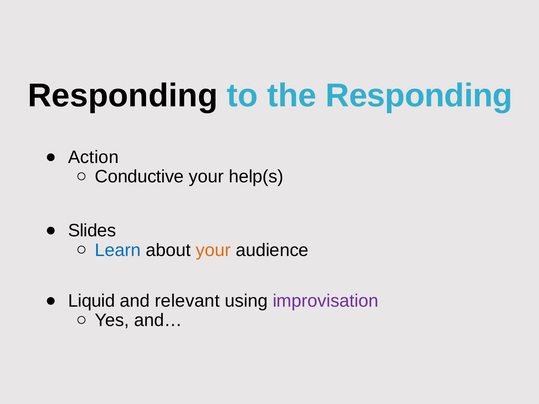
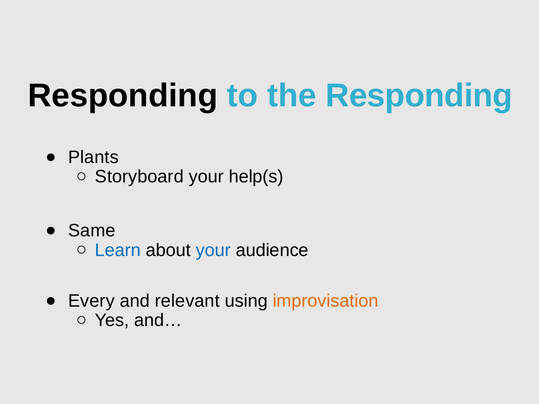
Action: Action -> Plants (93, 157)
Conductive: Conductive -> Storyboard (139, 177)
Slides: Slides -> Same (92, 231)
your colour: orange -> blue (213, 250)
Liquid: Liquid -> Every (91, 301)
improvisation colour: purple -> orange (326, 301)
